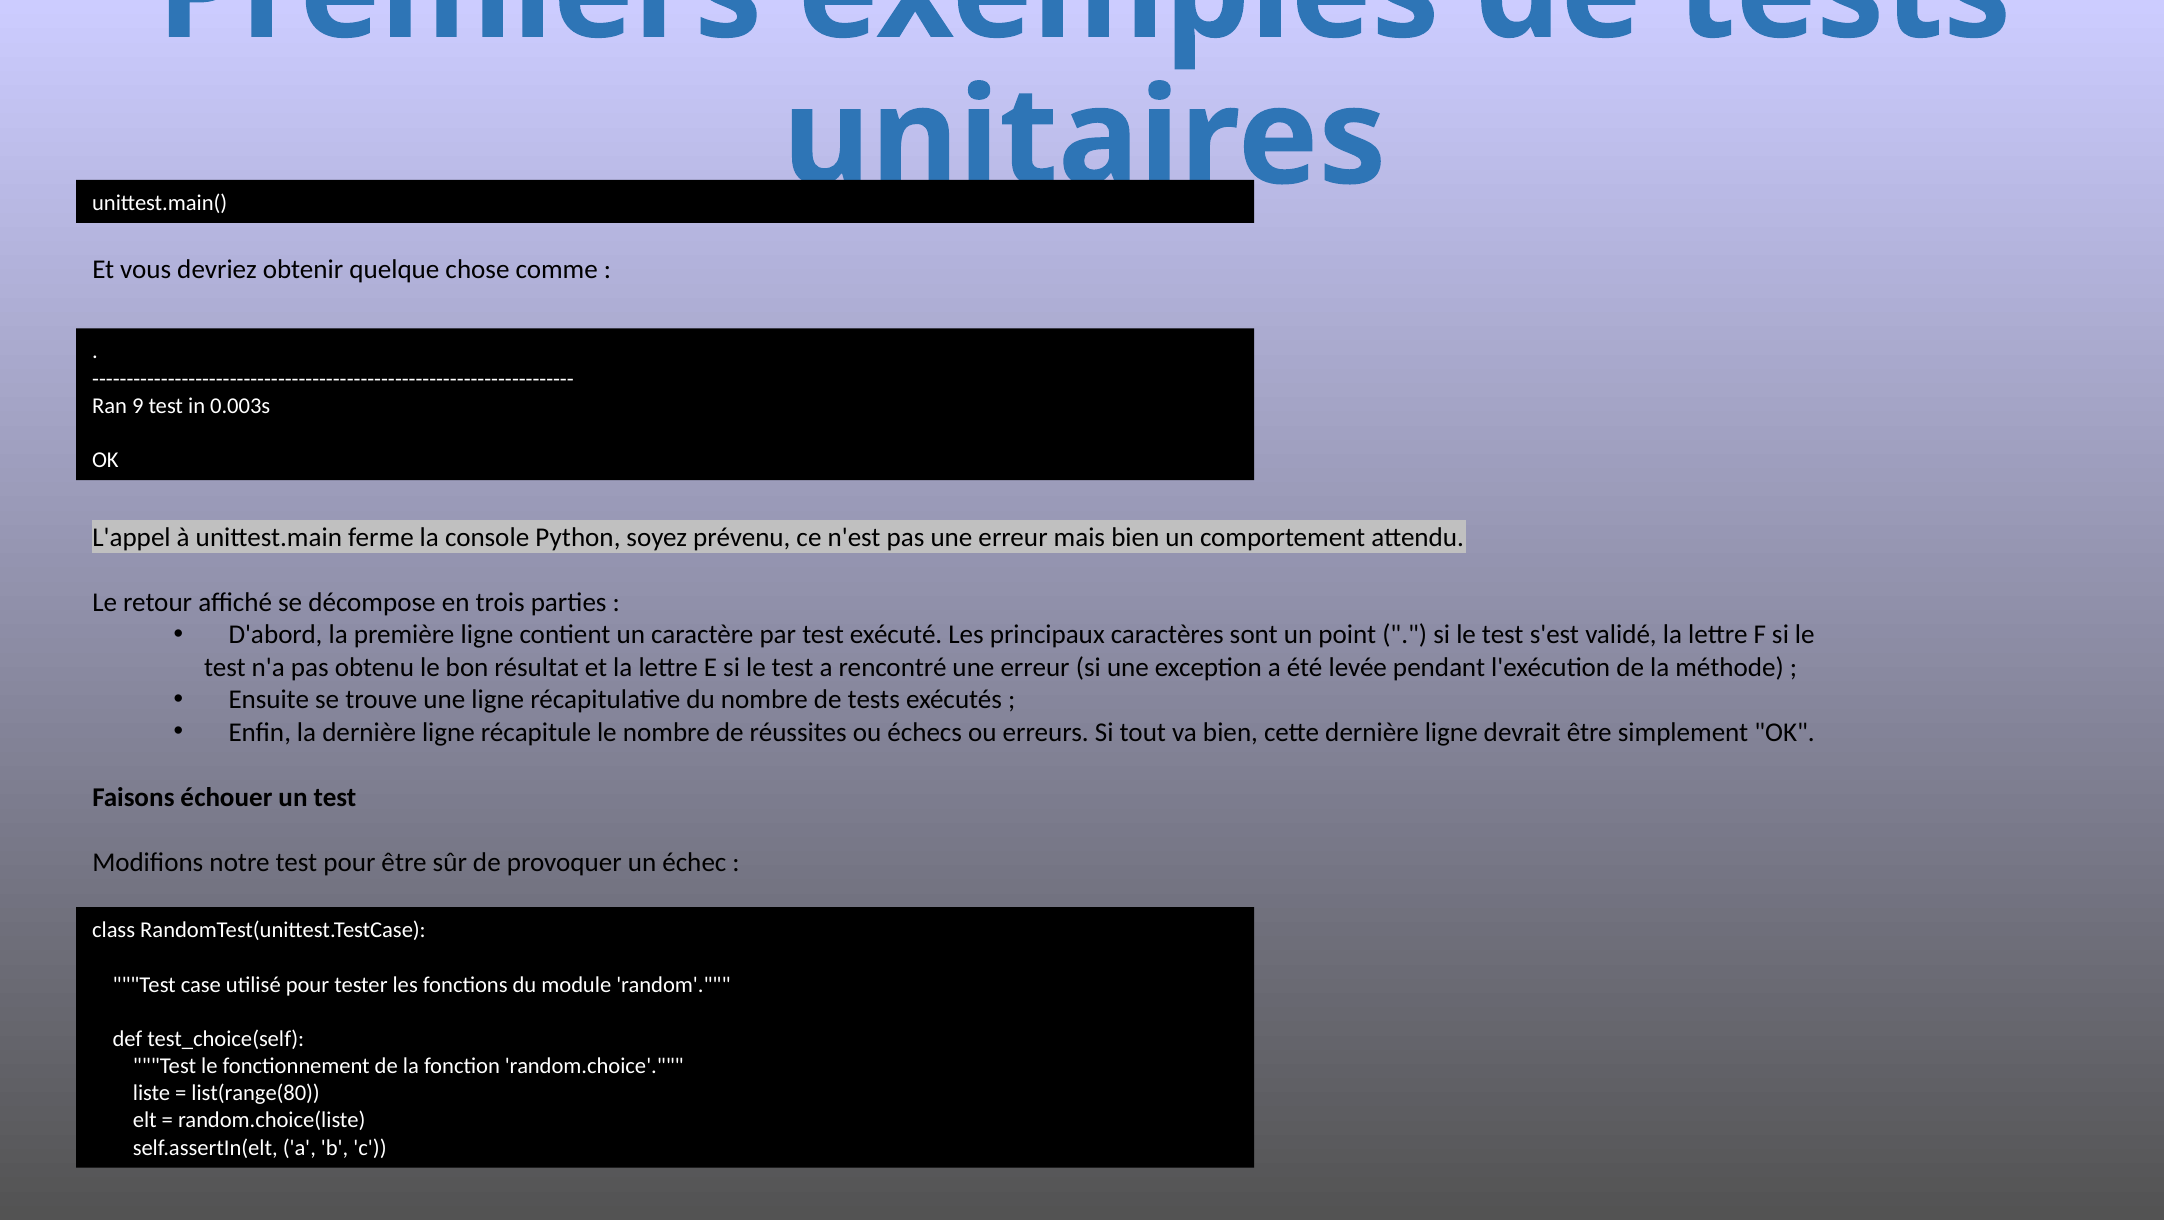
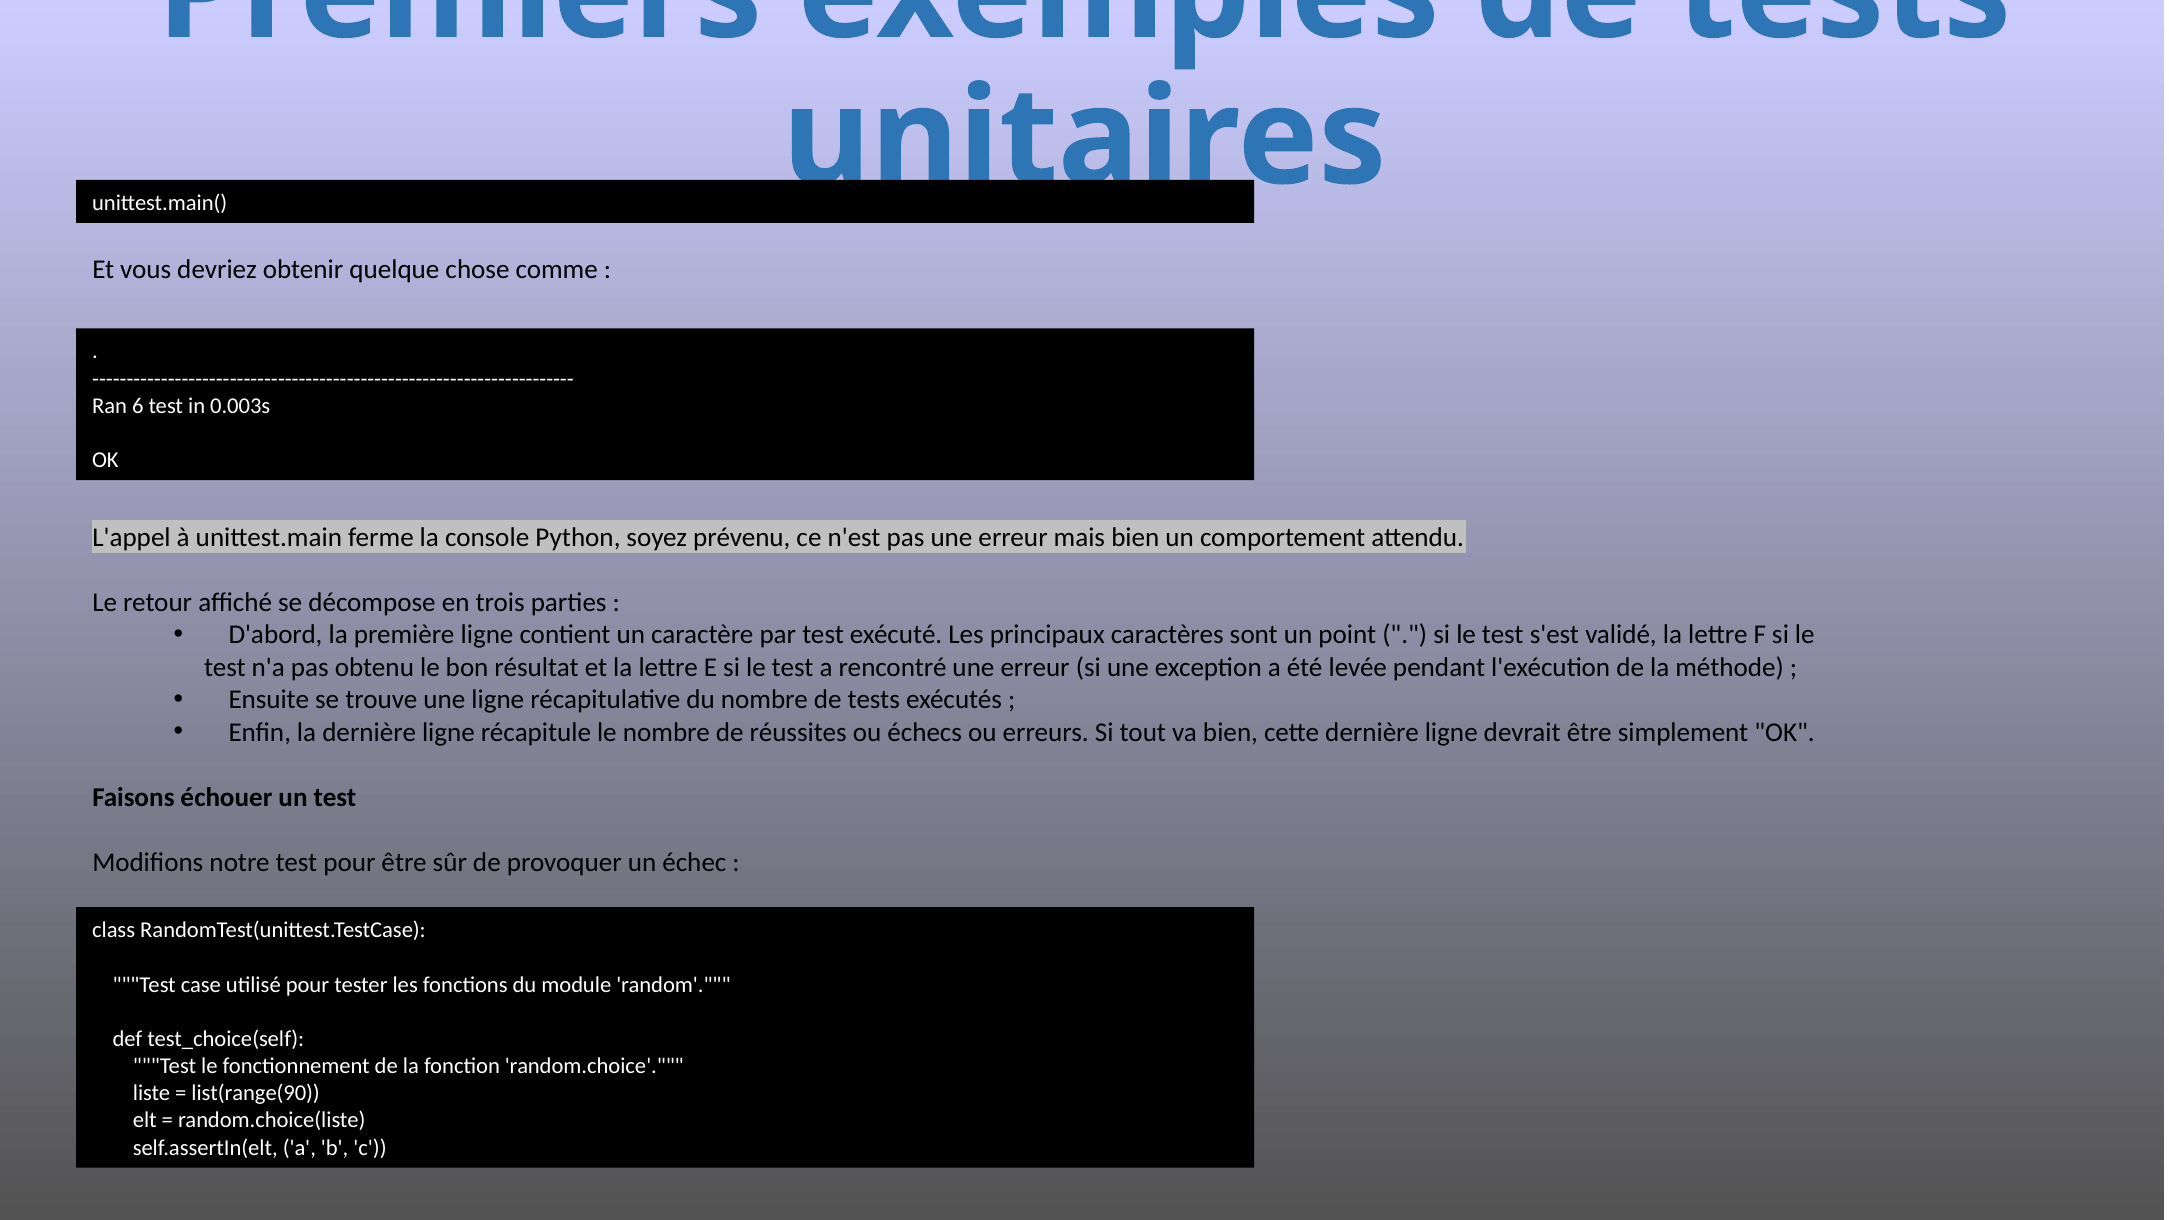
9: 9 -> 6 (138, 406)
list(range(80: list(range(80 -> list(range(90 (256, 1093)
